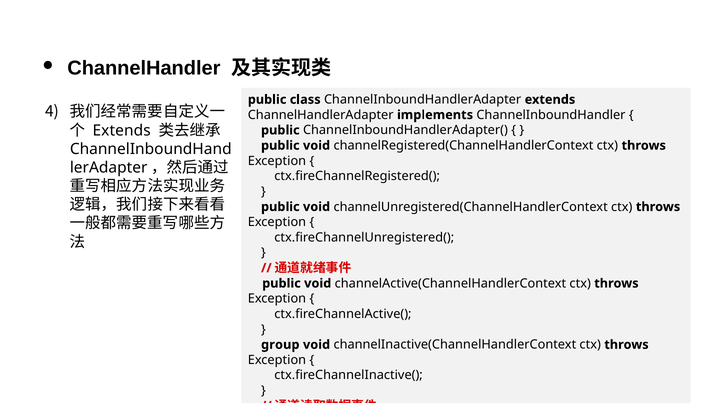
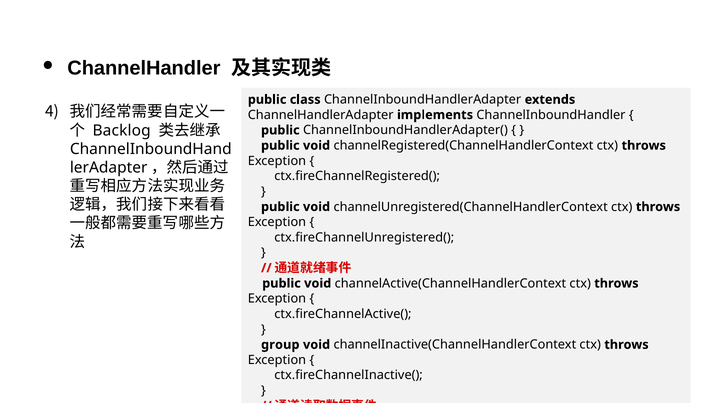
Extends: Extends -> Backlog (122, 130)
